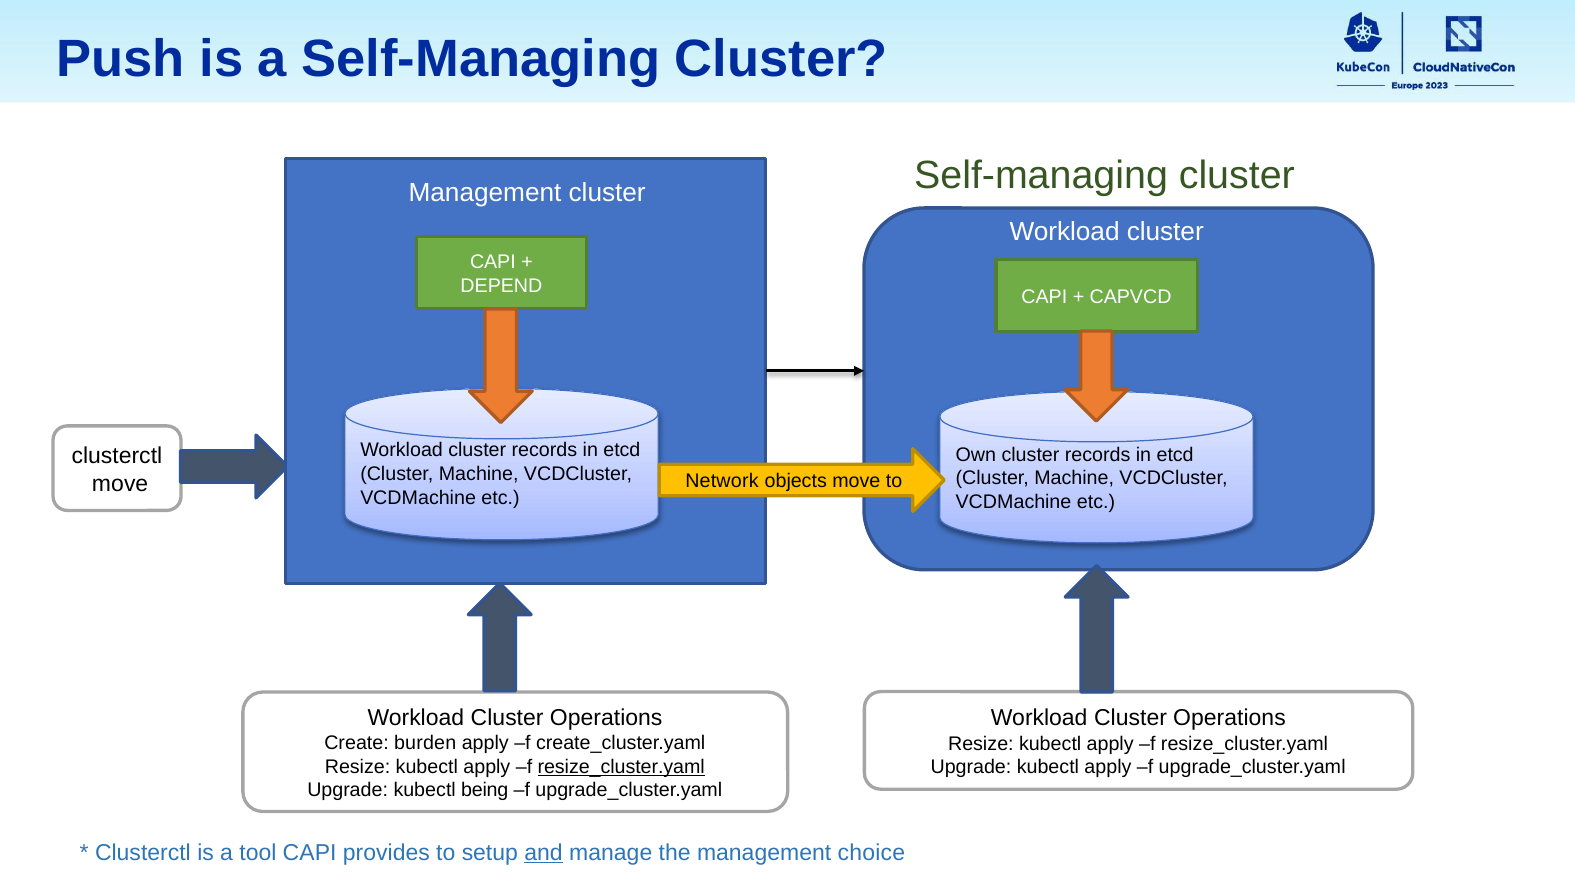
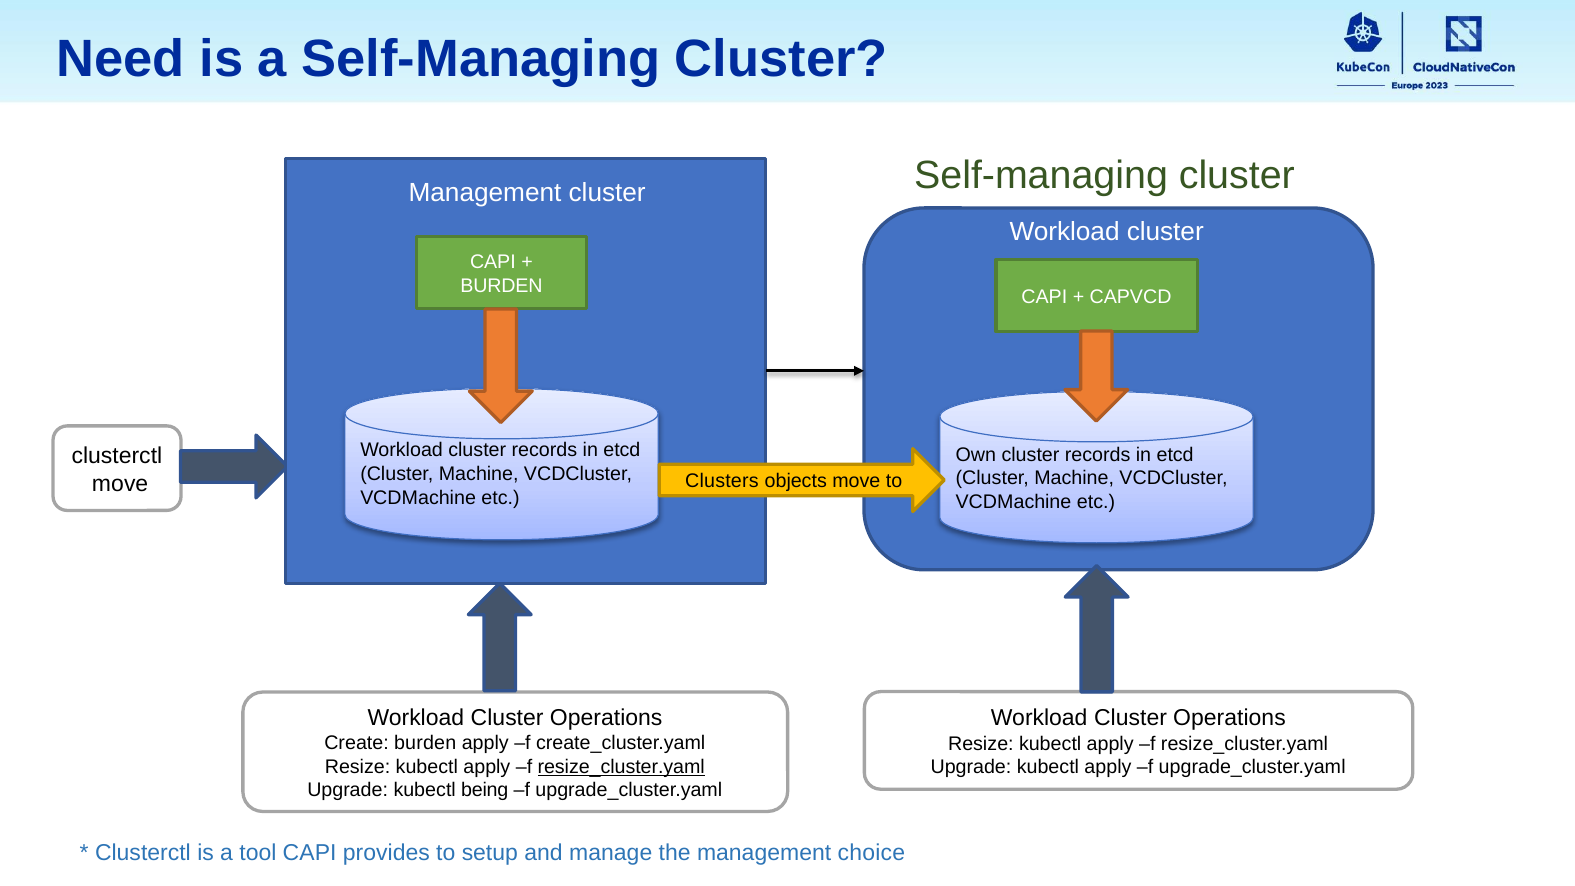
Push: Push -> Need (121, 59)
DEPEND: DEPEND -> BURDEN (502, 286)
Network: Network -> Clusters (722, 481)
and underline: present -> none (544, 853)
